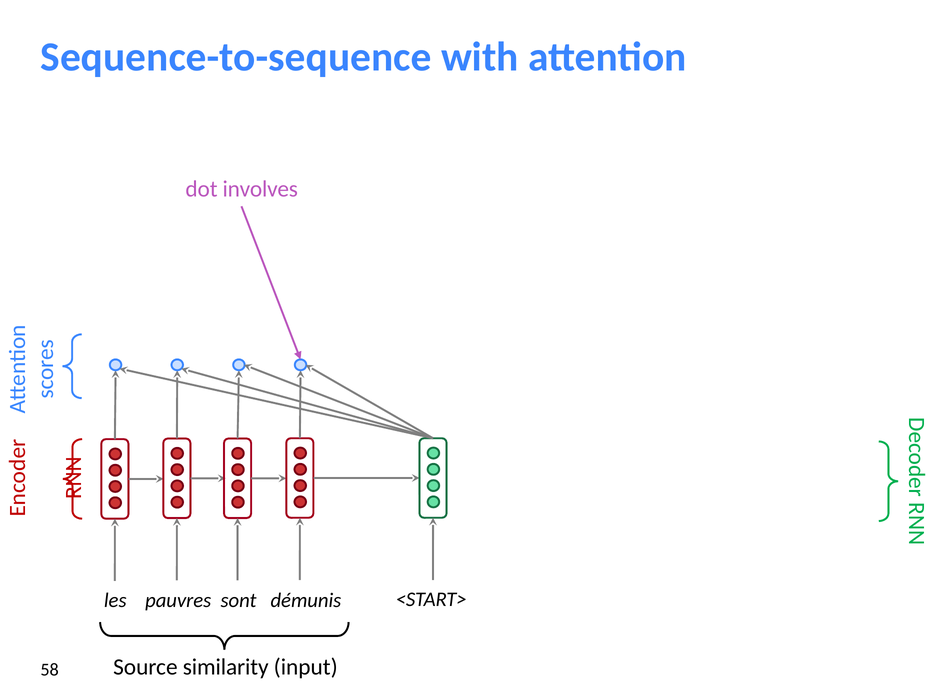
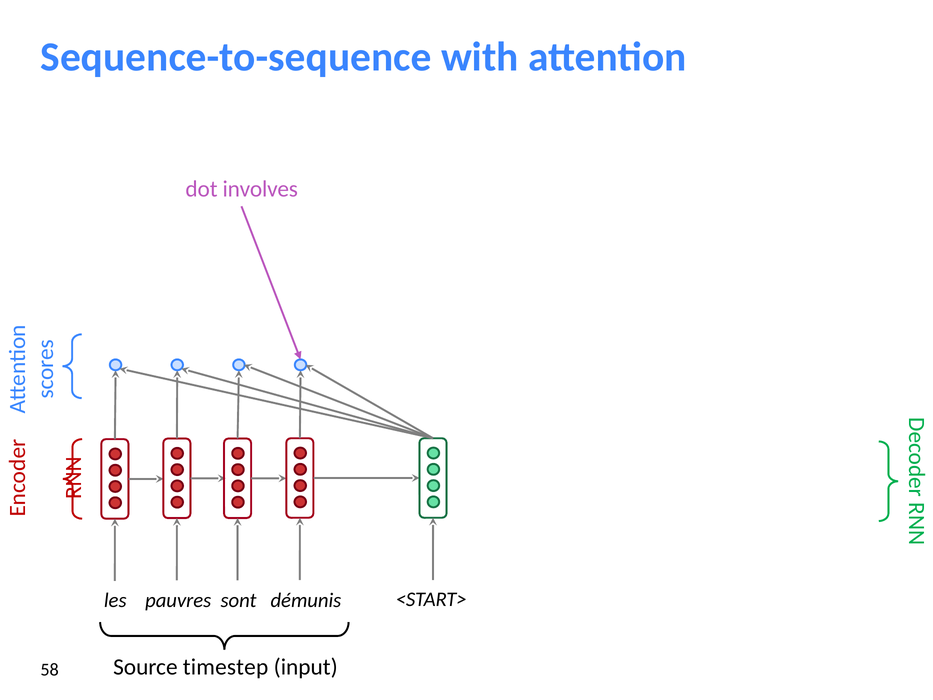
similarity: similarity -> timestep (226, 667)
